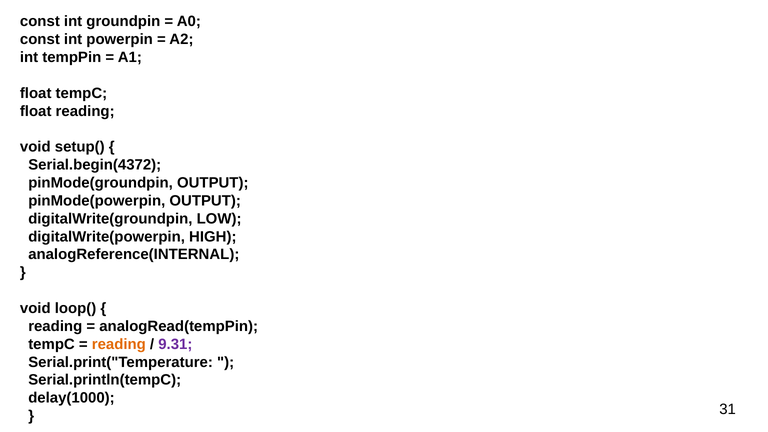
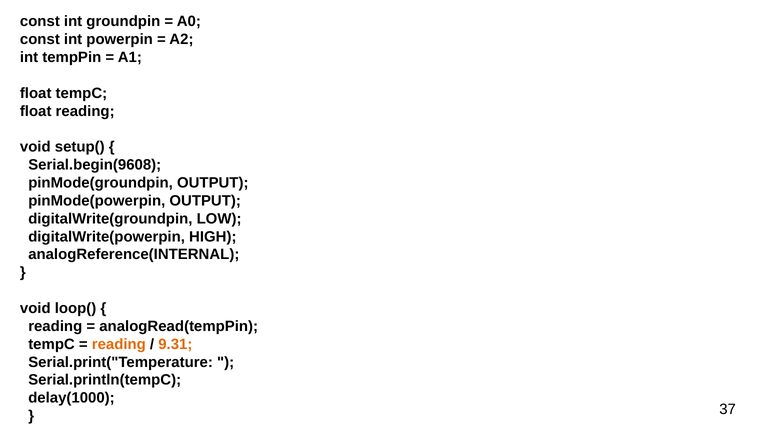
Serial.begin(4372: Serial.begin(4372 -> Serial.begin(9608 (95, 165)
9.31 colour: purple -> orange (175, 344)
31: 31 -> 37 (728, 409)
